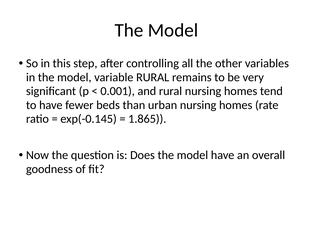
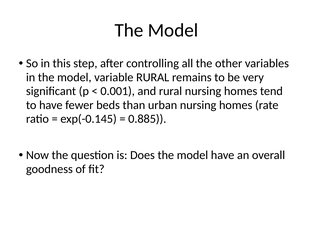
1.865: 1.865 -> 0.885 (147, 119)
